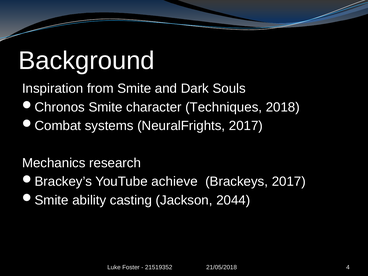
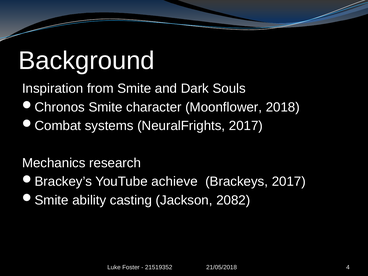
Techniques: Techniques -> Moonflower (224, 107)
2044: 2044 -> 2082 (233, 200)
